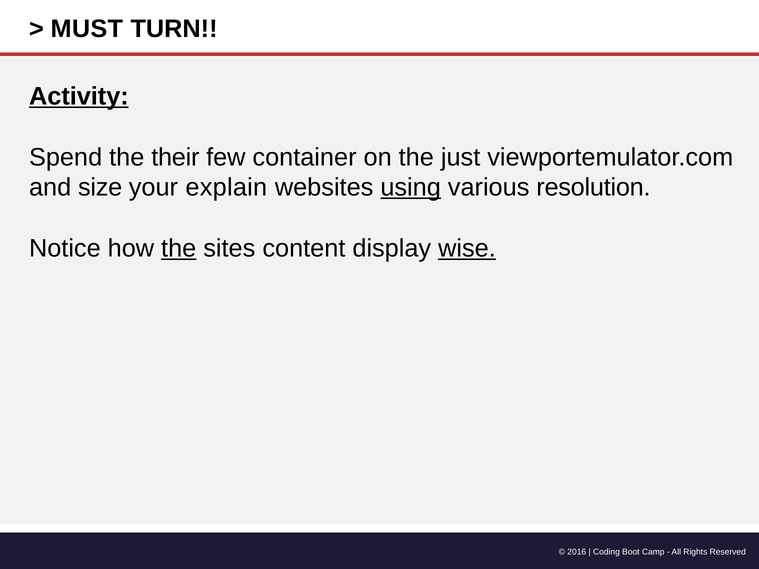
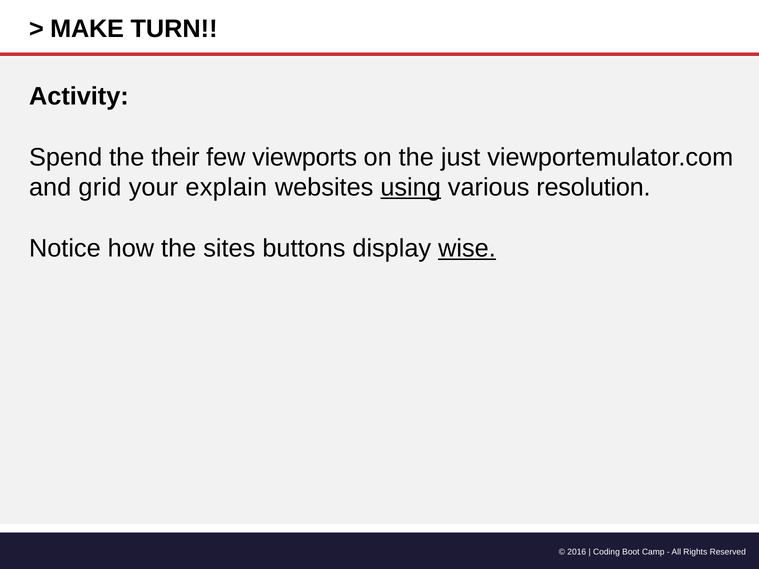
MUST: MUST -> MAKE (87, 29)
Activity underline: present -> none (79, 97)
container: container -> viewports (305, 157)
size: size -> grid (100, 188)
the underline: present -> none (179, 248)
content: content -> buttons (304, 248)
